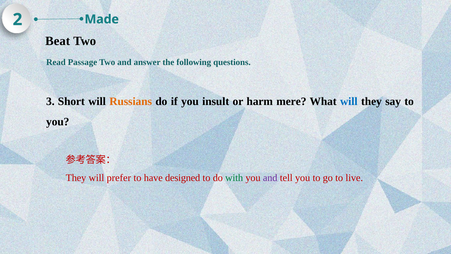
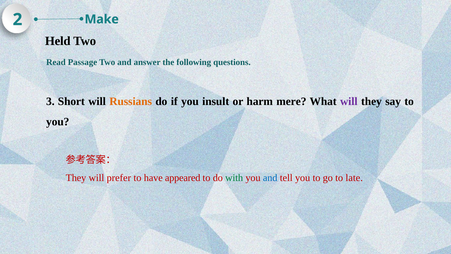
Made: Made -> Make (102, 19)
Beat: Beat -> Held (58, 41)
will colour: blue -> purple (349, 101)
designed: designed -> appeared (183, 178)
and colour: purple -> blue (270, 178)
live: live -> late (354, 178)
